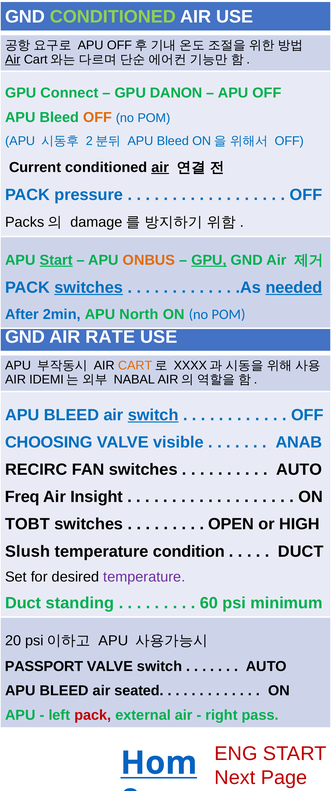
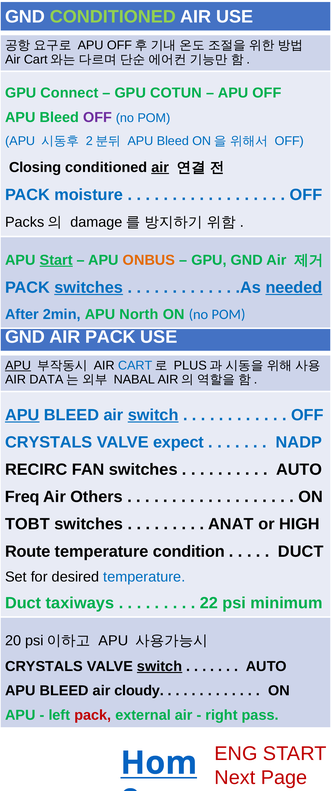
Air underline: present -> none (13, 59)
DANON: DANON -> COTUN (176, 93)
OFF colour: orange -> purple (98, 117)
Current: Current -> Closing (35, 168)
pressure: pressure -> moisture (89, 195)
GPU underline: present -> none (209, 260)
AIR RATE: RATE -> PACK (110, 337)
APU underline: none -> present (18, 366)
CART colour: orange -> blue (135, 366)
XXXX: XXXX -> PLUS (190, 366)
IDEMI: IDEMI -> DATA (46, 380)
APU underline: none -> present (22, 415)
CHOOSING: CHOOSING -> CRYSTALS (49, 443)
visible: visible -> expect (178, 443)
ANAB: ANAB -> NADP (299, 443)
Insight: Insight -> Others (97, 497)
OPEN: OPEN -> ANAT (231, 525)
Slush: Slush -> Route (28, 552)
temperature colour: purple -> blue (144, 578)
standing: standing -> taxiways (80, 604)
60: 60 -> 22 (209, 604)
PASSPORT: PASSPORT -> CRYSTALS (44, 667)
switch underline: none -> present (160, 667)
seated: seated -> cloudy (139, 692)
